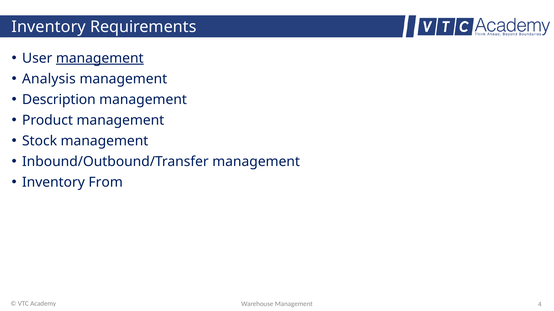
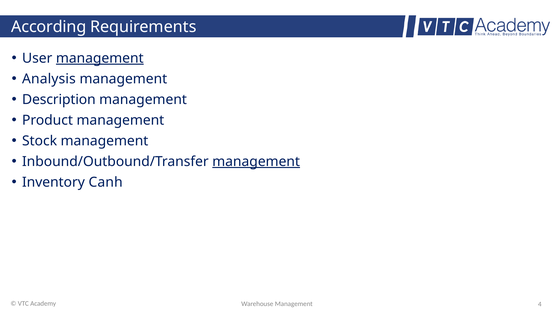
Inventory: Inventory -> According (49, 27)
management underline: none -> present (256, 162)
From: From -> Canh (106, 183)
